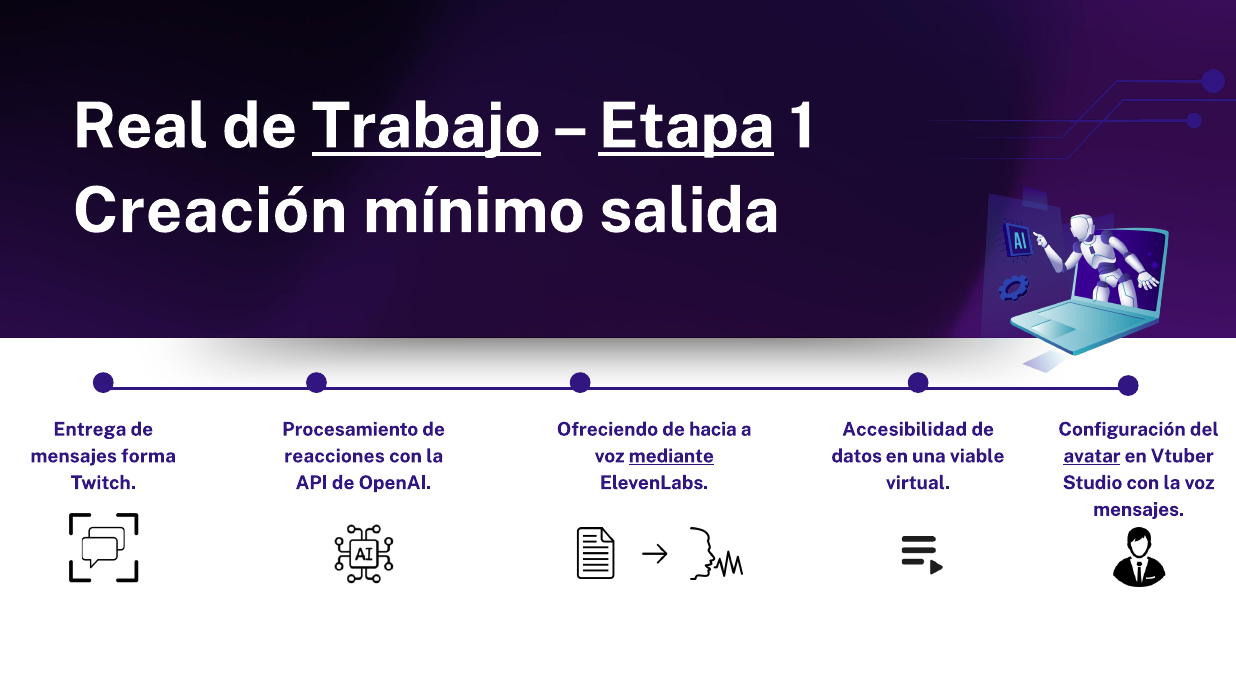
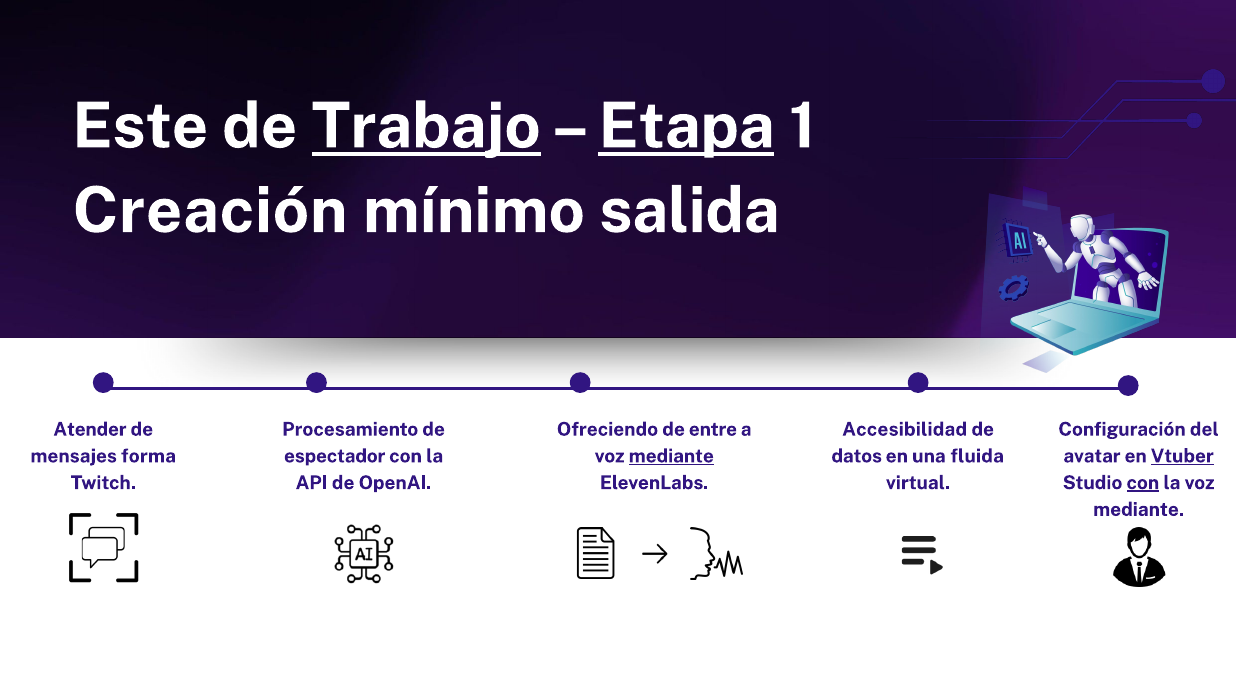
Real: Real -> Este (140, 127)
Entrega: Entrega -> Atender (90, 430)
hacia: hacia -> entre (713, 430)
avatar underline: present -> none (1092, 456)
Vtuber underline: none -> present (1182, 456)
reacciones: reacciones -> espectador (335, 456)
viable: viable -> fluida (977, 456)
con underline: none -> present (1143, 483)
mensajes: mensajes -> mediante (1139, 510)
